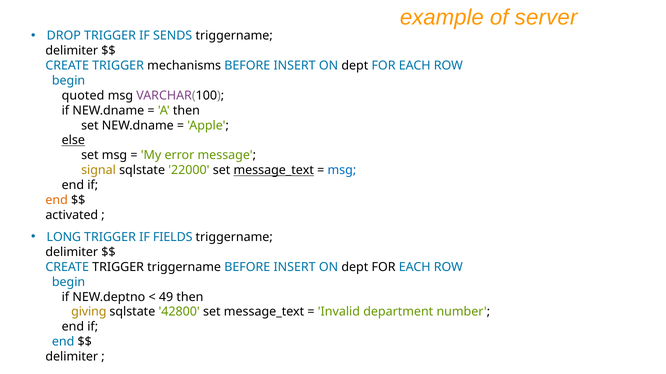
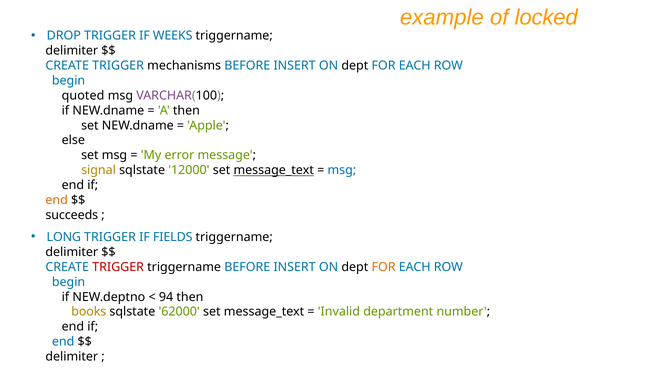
server: server -> locked (546, 17)
SENDS: SENDS -> WEEKS (173, 36)
else underline: present -> none (73, 141)
22000: 22000 -> 12000 (189, 171)
activated: activated -> succeeds (72, 216)
TRIGGER colour: black -> red (118, 267)
FOR colour: black -> orange (384, 267)
49: 49 -> 94 (166, 297)
giving: giving -> books (89, 312)
42800: 42800 -> 62000 (179, 312)
